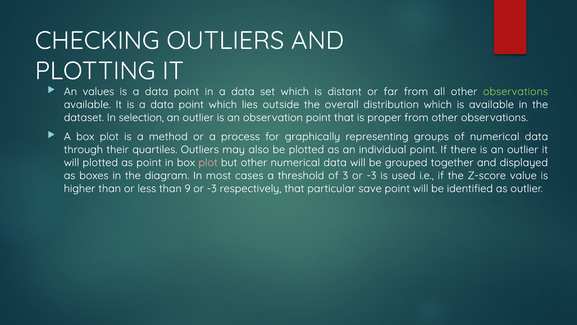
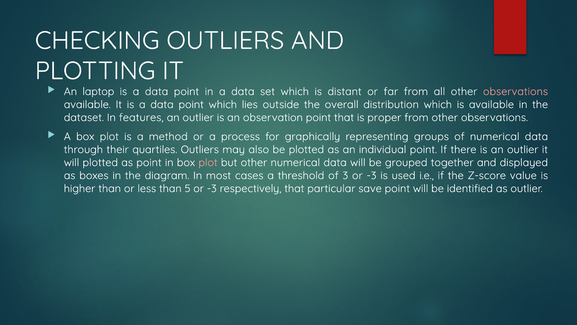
values: values -> laptop (98, 91)
observations colour: light green -> pink (515, 91)
selection: selection -> features (141, 117)
9: 9 -> 5 (188, 188)
